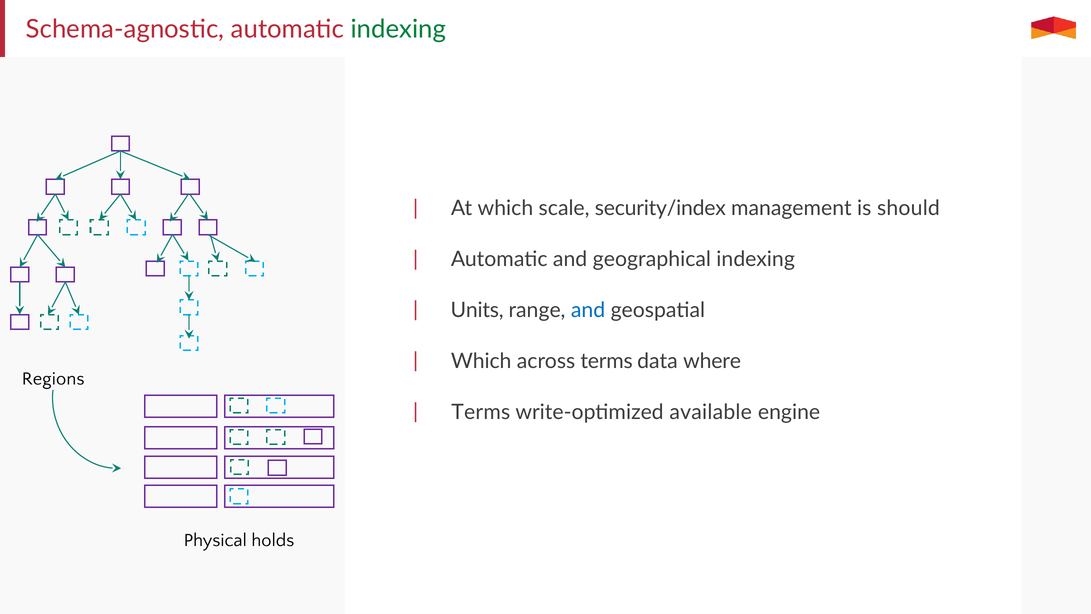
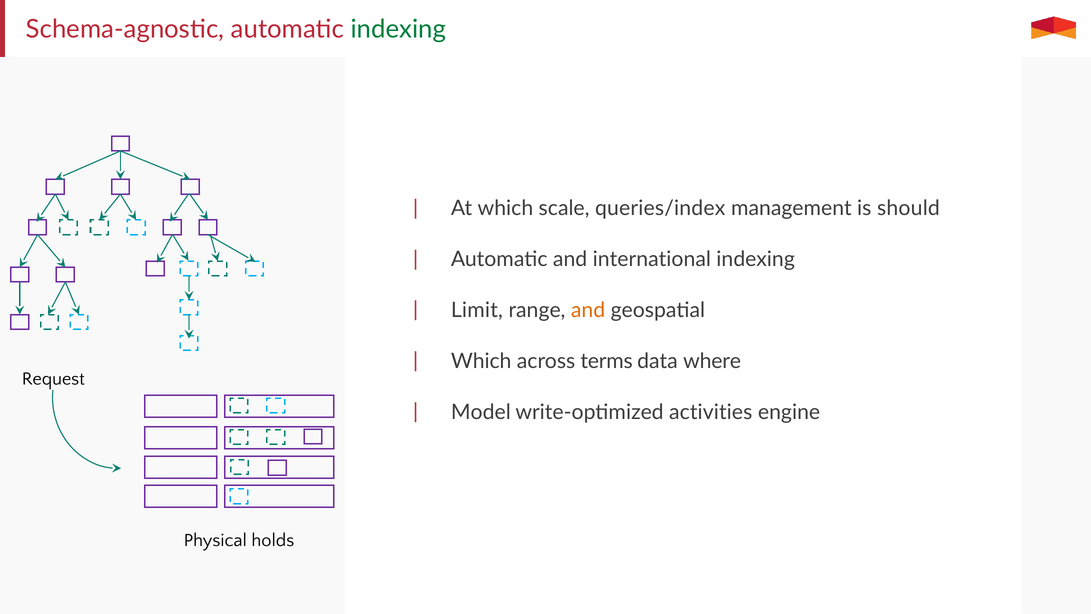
security/index: security/index -> queries/index (660, 208)
geographical: geographical -> international (652, 259)
Units: Units -> Limit (477, 310)
and colour: blue -> orange (588, 310)
Regions: Regions -> Request (53, 378)
Terms: Terms -> Model (481, 412)
available: available -> activities (711, 412)
